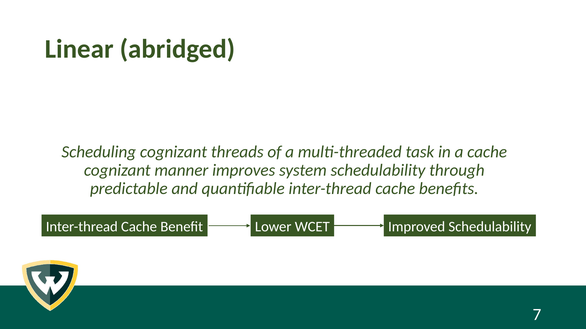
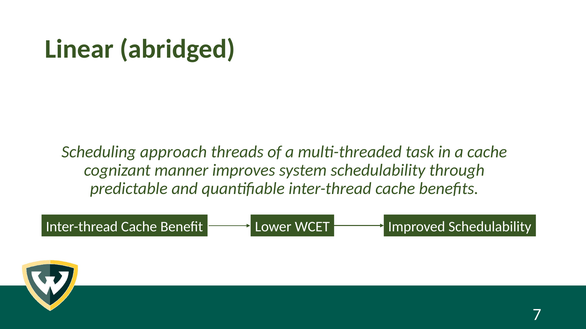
Scheduling cognizant: cognizant -> approach (173, 152)
